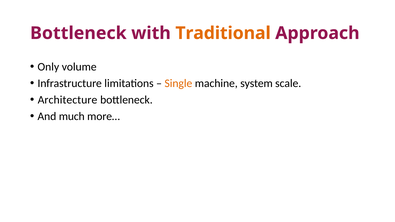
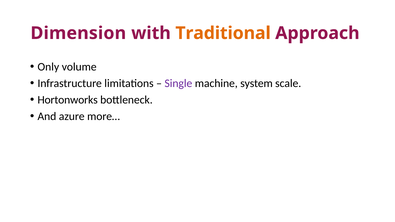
Bottleneck: Bottleneck -> Dimension (78, 33)
Single colour: orange -> purple (178, 83)
Architecture: Architecture -> Hortonworks (68, 100)
much: much -> azure (72, 116)
